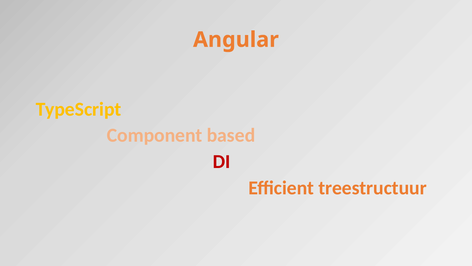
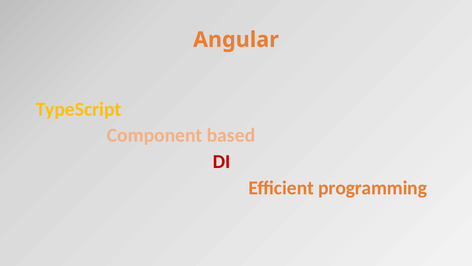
treestructuur: treestructuur -> programming (373, 188)
